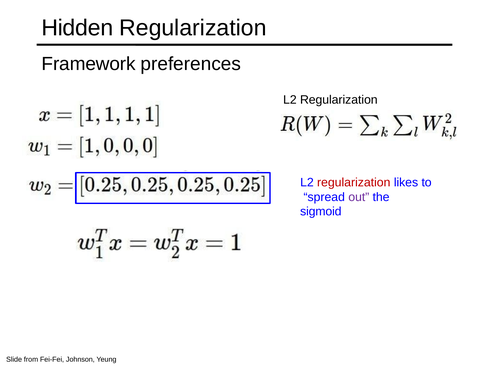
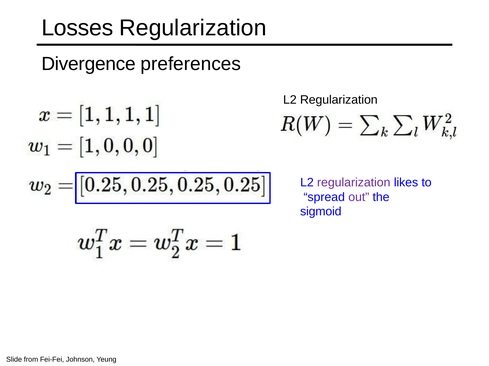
Hidden: Hidden -> Losses (77, 28)
Framework: Framework -> Divergence (89, 64)
regularization colour: red -> purple (354, 183)
